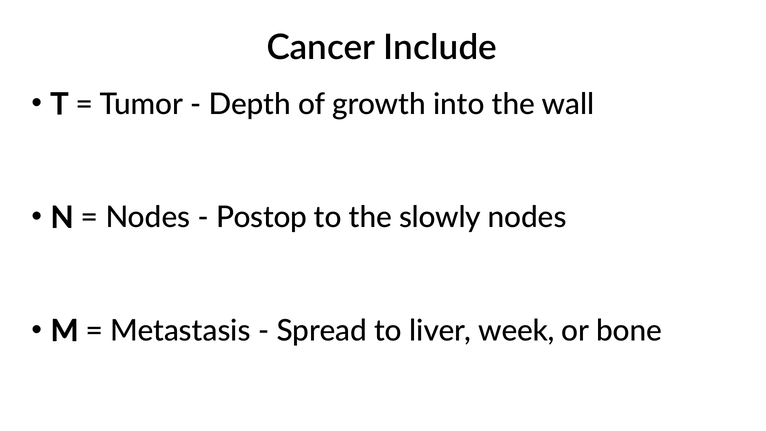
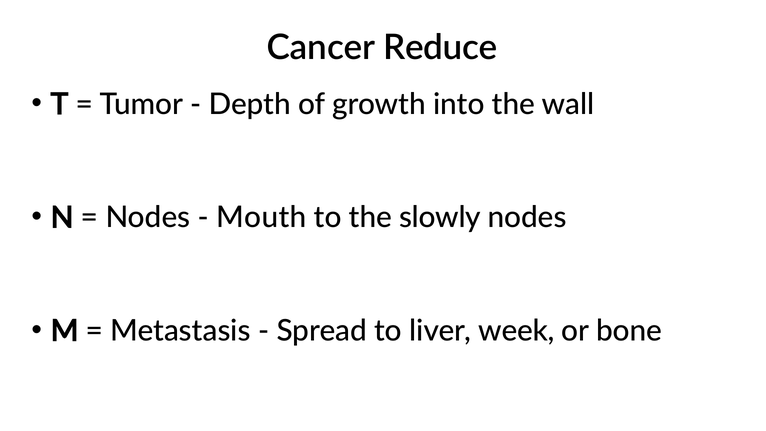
Include: Include -> Reduce (440, 47)
Postop: Postop -> Mouth (261, 218)
